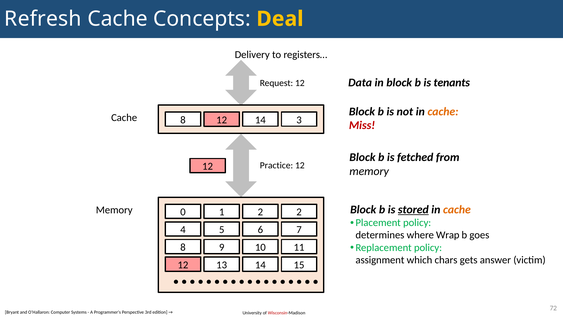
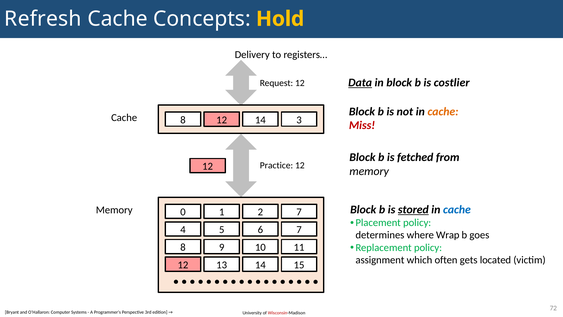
Deal: Deal -> Hold (280, 19)
Data underline: none -> present (360, 82)
tenants: tenants -> costlier (452, 82)
cache colour: orange -> blue (457, 209)
2 2: 2 -> 7 (299, 212)
chars: chars -> often (446, 260)
answer: answer -> located (495, 260)
